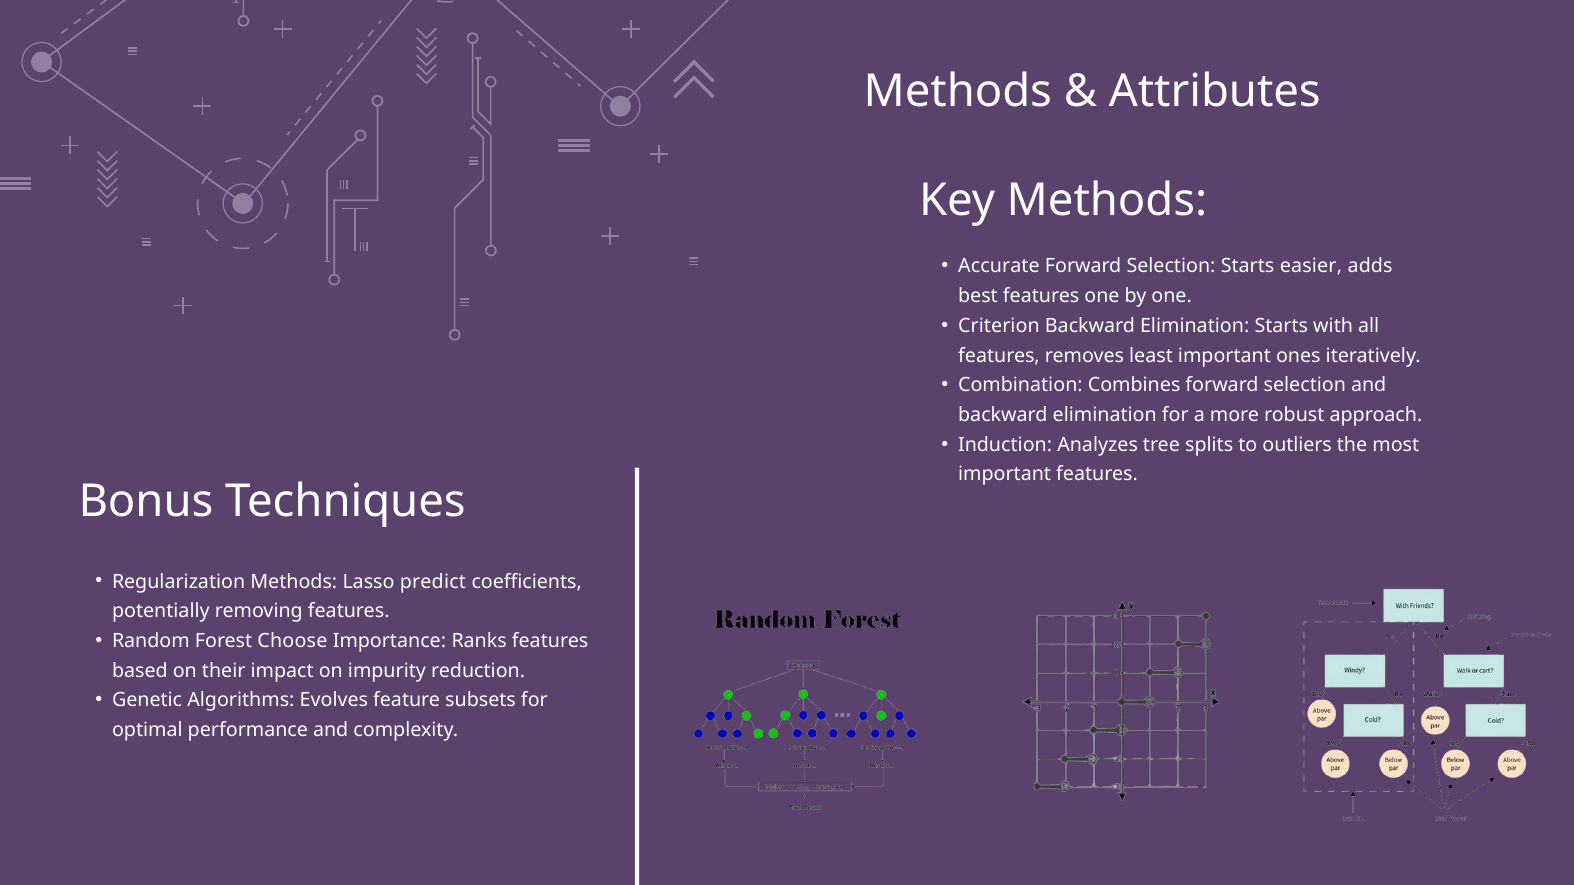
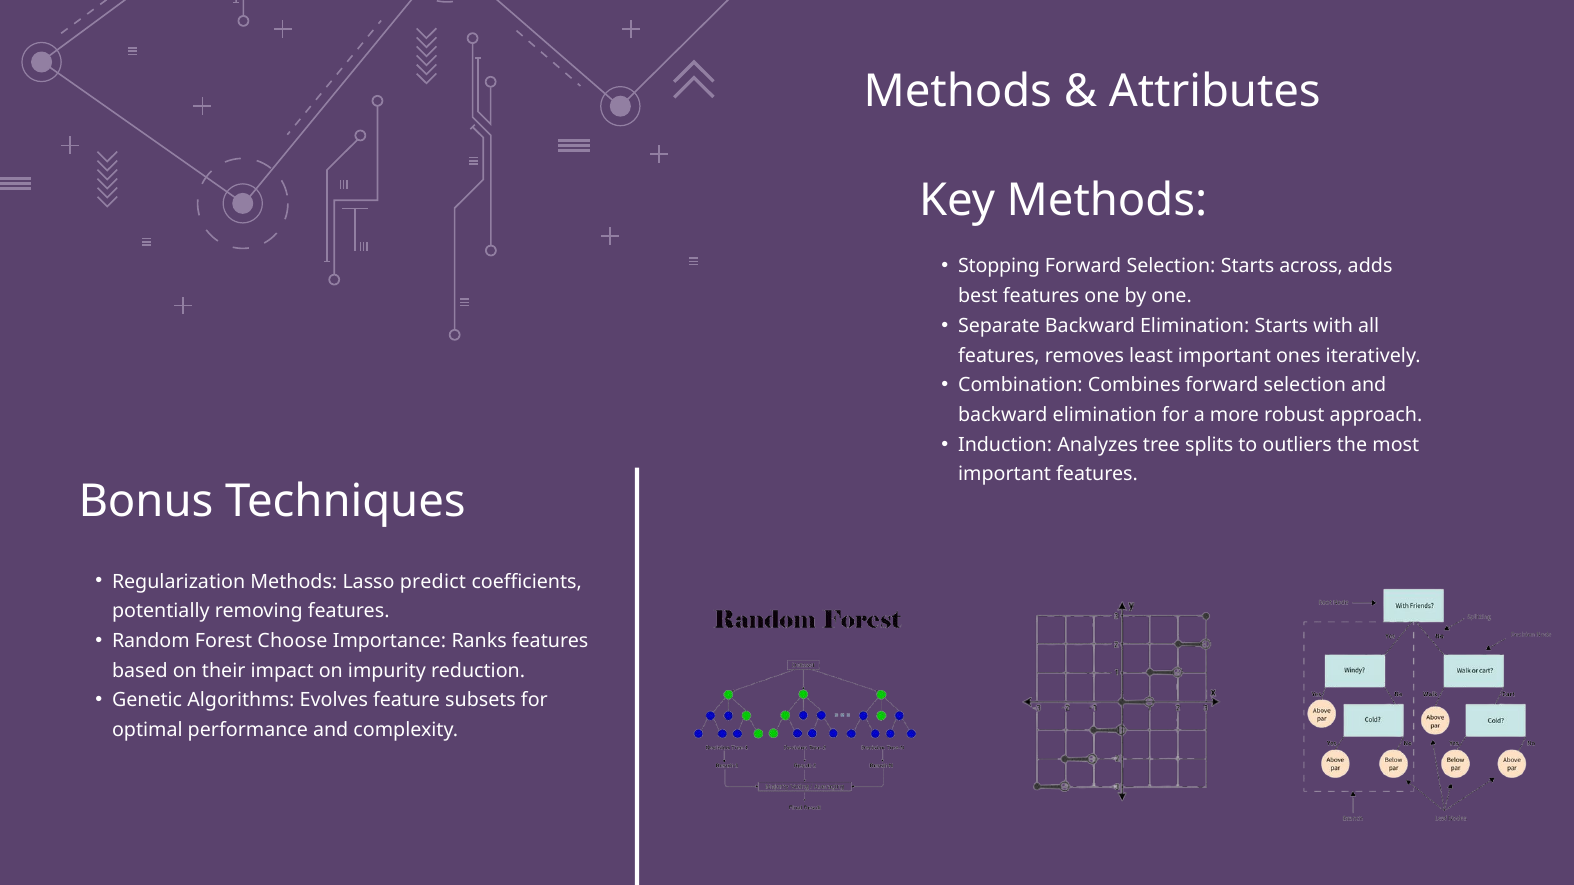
Accurate: Accurate -> Stopping (999, 267)
easier: easier -> across (1311, 267)
Criterion: Criterion -> Separate (999, 326)
